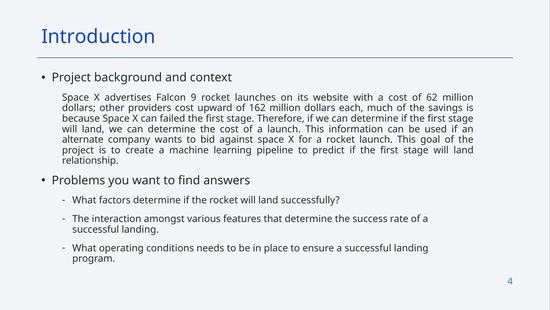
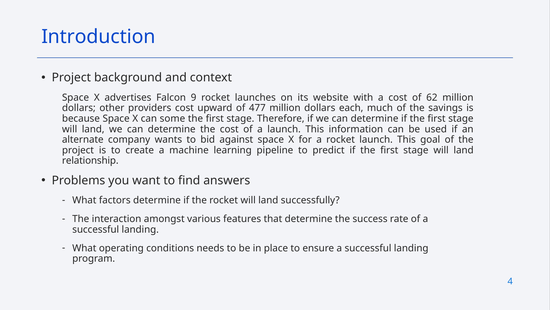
162: 162 -> 477 (257, 108)
failed: failed -> some (172, 118)
